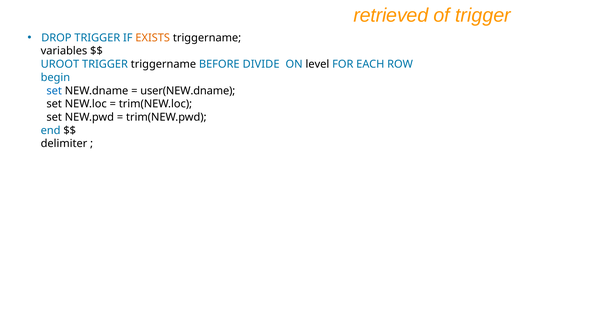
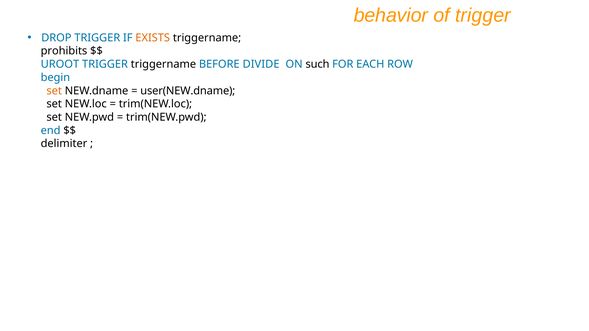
retrieved: retrieved -> behavior (391, 15)
variables: variables -> prohibits (64, 51)
level: level -> such (317, 64)
set colour: blue -> orange (54, 91)
